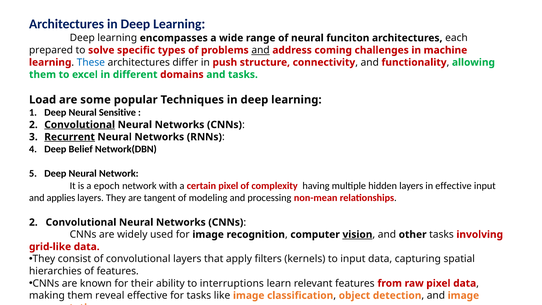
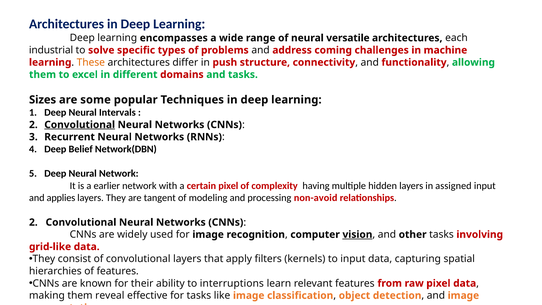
funciton: funciton -> versatile (348, 38)
prepared: prepared -> industrial (51, 50)
and underline: present -> none (261, 50)
These colour: blue -> orange (91, 62)
Load: Load -> Sizes (43, 100)
Sensitive: Sensitive -> Intervals (117, 112)
Recurrent underline: present -> none (70, 137)
epoch: epoch -> earlier (107, 186)
in effective: effective -> assigned (453, 186)
non-mean: non-mean -> non-avoid (316, 198)
